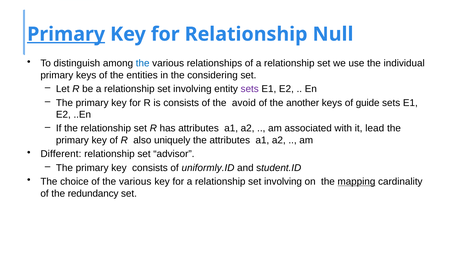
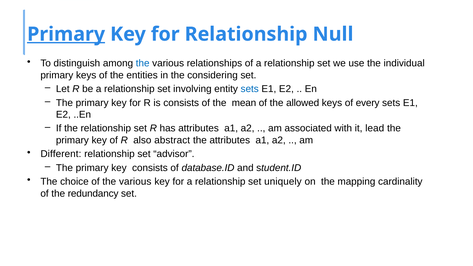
sets colour: purple -> blue (250, 89)
avoid: avoid -> mean (244, 103)
another: another -> allowed (303, 103)
guide: guide -> every (368, 103)
uniquely: uniquely -> abstract (172, 140)
uniformly.ID: uniformly.ID -> database.ID (208, 168)
involving: involving -> uniquely (283, 182)
mapping underline: present -> none (356, 182)
